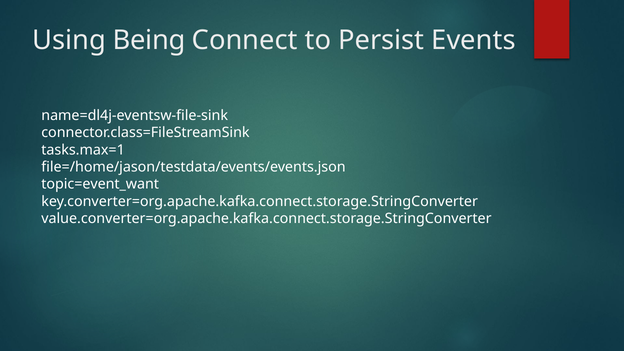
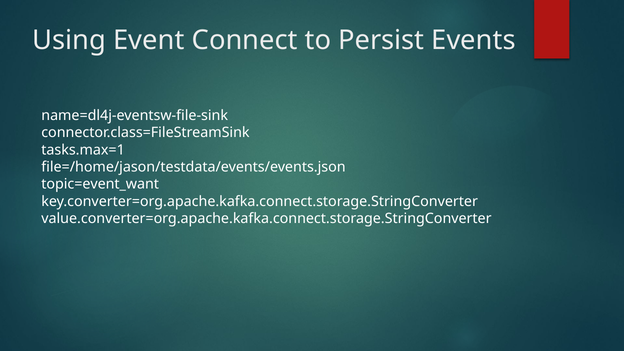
Being: Being -> Event (149, 40)
